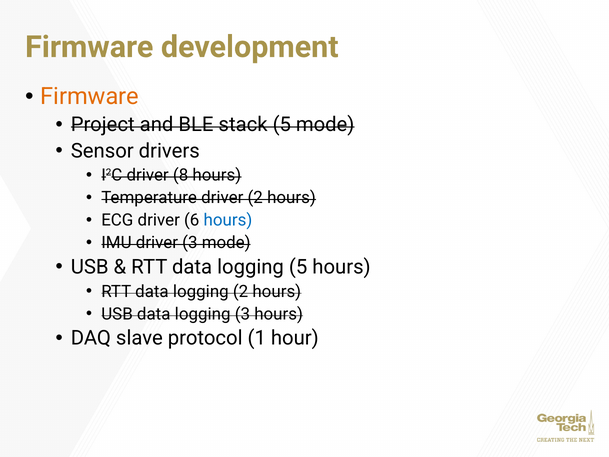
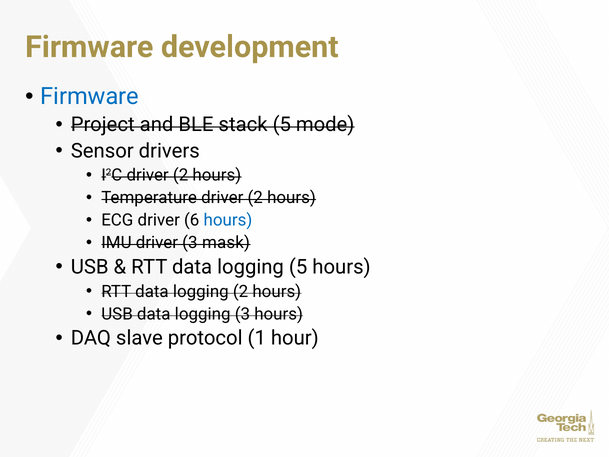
Firmware colour: orange -> blue (90, 97)
I2C driver 8: 8 -> 2 (181, 175)
3 mode: mode -> mask (226, 243)
